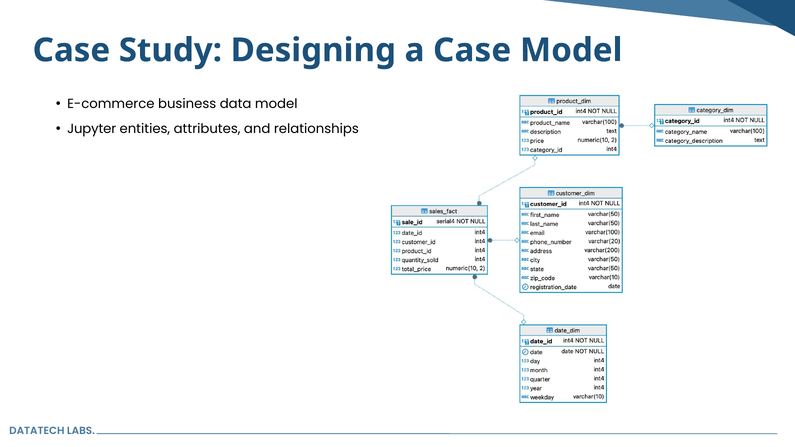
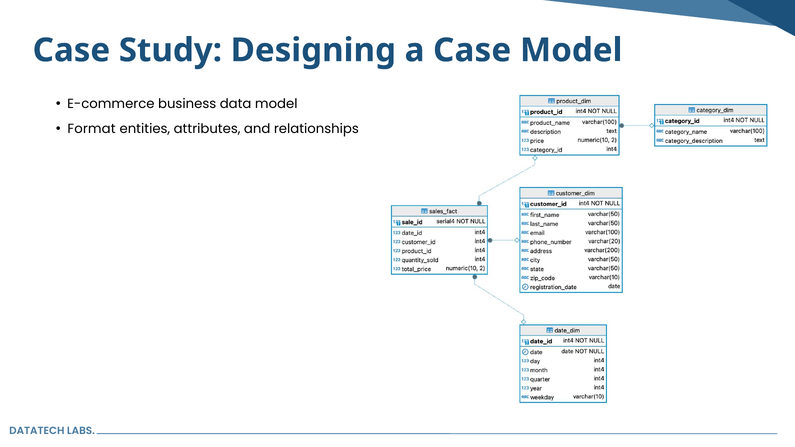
Jupyter: Jupyter -> Format (92, 129)
